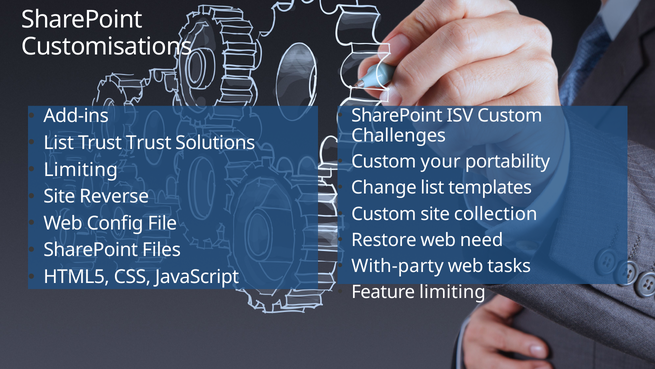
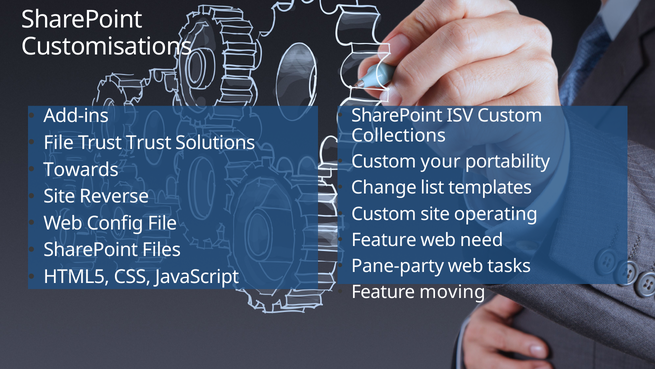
Challenges: Challenges -> Collections (399, 135)
List: List -> File (59, 143)
Limiting: Limiting -> Towards (81, 169)
collection: collection -> operating (496, 214)
Restore: Restore -> Feature (384, 240)
With-party: With-party -> Pane-party (398, 266)
Feature limiting: limiting -> moving (452, 292)
